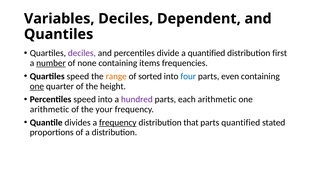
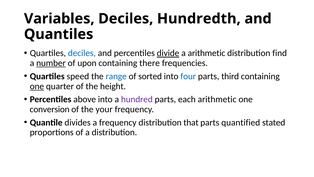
Dependent: Dependent -> Hundredth (199, 19)
deciles colour: purple -> blue (82, 53)
divide underline: none -> present (168, 53)
a quantified: quantified -> arithmetic (207, 53)
first: first -> find (280, 53)
none: none -> upon (87, 63)
items: items -> there (150, 63)
range colour: orange -> blue (116, 76)
even: even -> third (230, 76)
Percentiles speed: speed -> above (85, 99)
arithmetic: arithmetic -> conversion (50, 109)
frequency underline: present -> none (118, 122)
